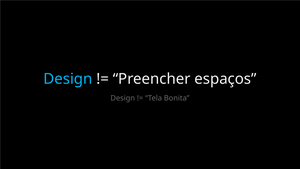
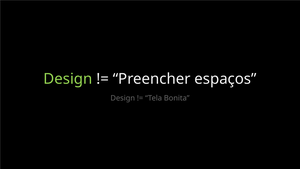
Design colour: light blue -> light green (68, 79)
